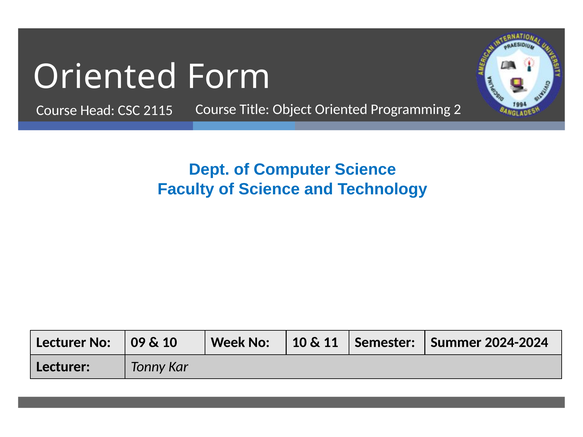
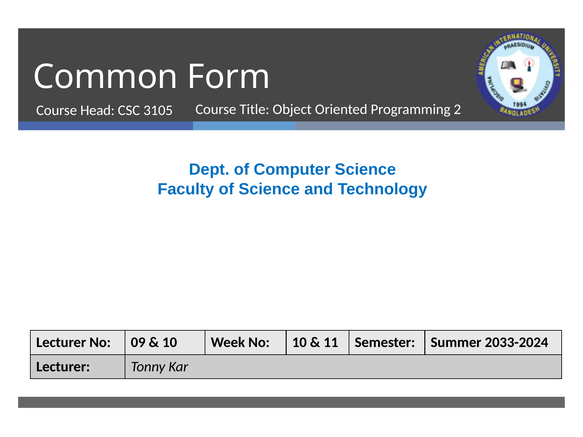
Oriented: Oriented -> Common (105, 77)
2115: 2115 -> 3105 (158, 110)
2024-2024: 2024-2024 -> 2033-2024 (517, 343)
